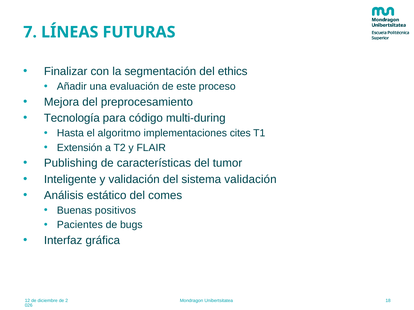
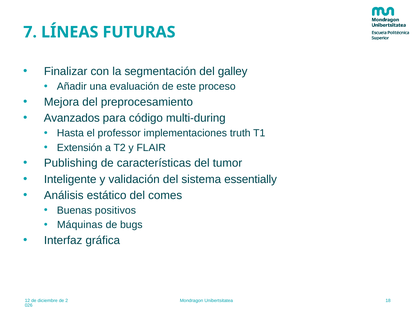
ethics: ethics -> galley (233, 72)
Tecnología: Tecnología -> Avanzados (72, 118)
algoritmo: algoritmo -> professor (119, 133)
cites: cites -> truth (240, 133)
sistema validación: validación -> essentially (251, 180)
Pacientes: Pacientes -> Máquinas (80, 225)
